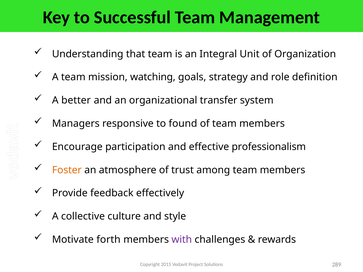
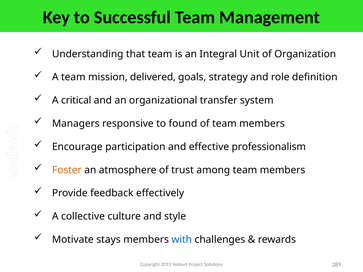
watching: watching -> delivered (153, 77)
better: better -> critical (76, 100)
forth: forth -> stays (109, 240)
with colour: purple -> blue (182, 240)
